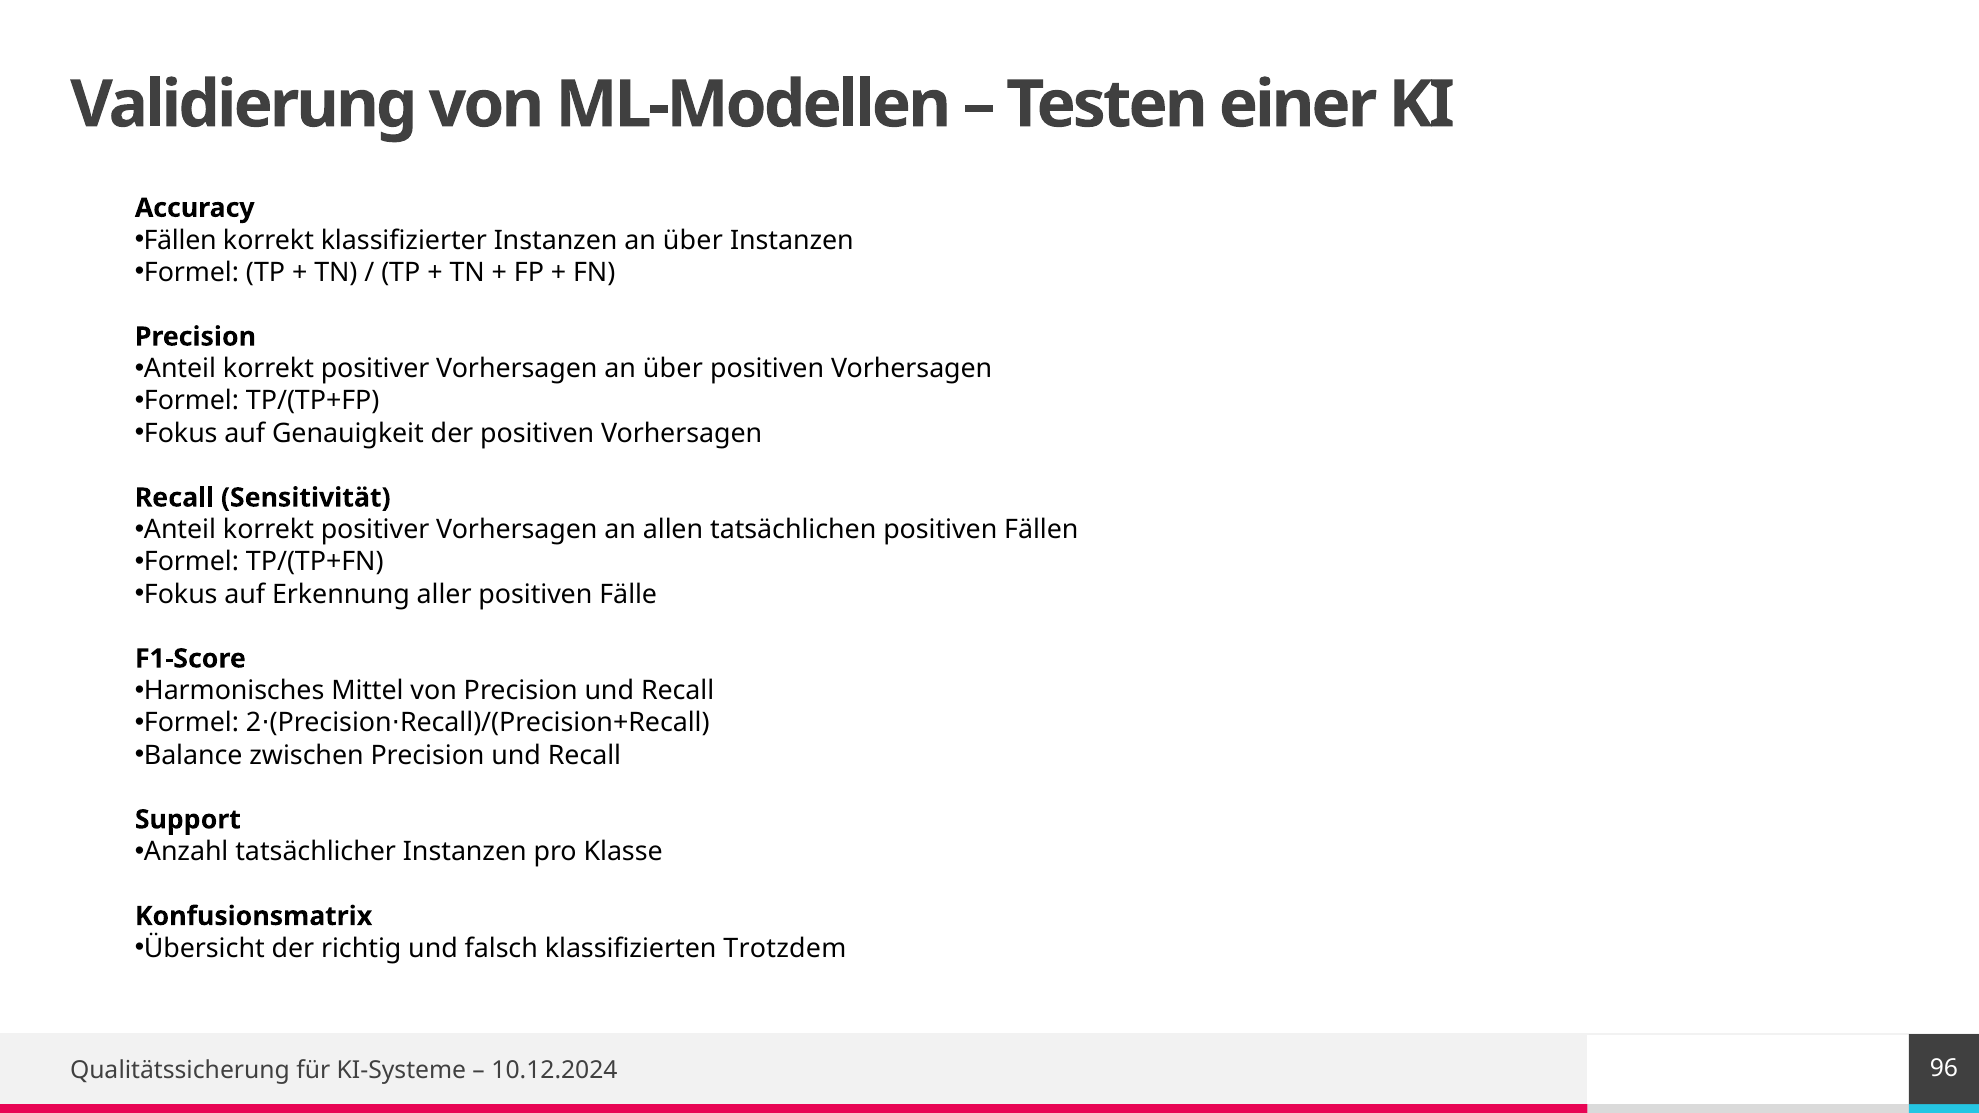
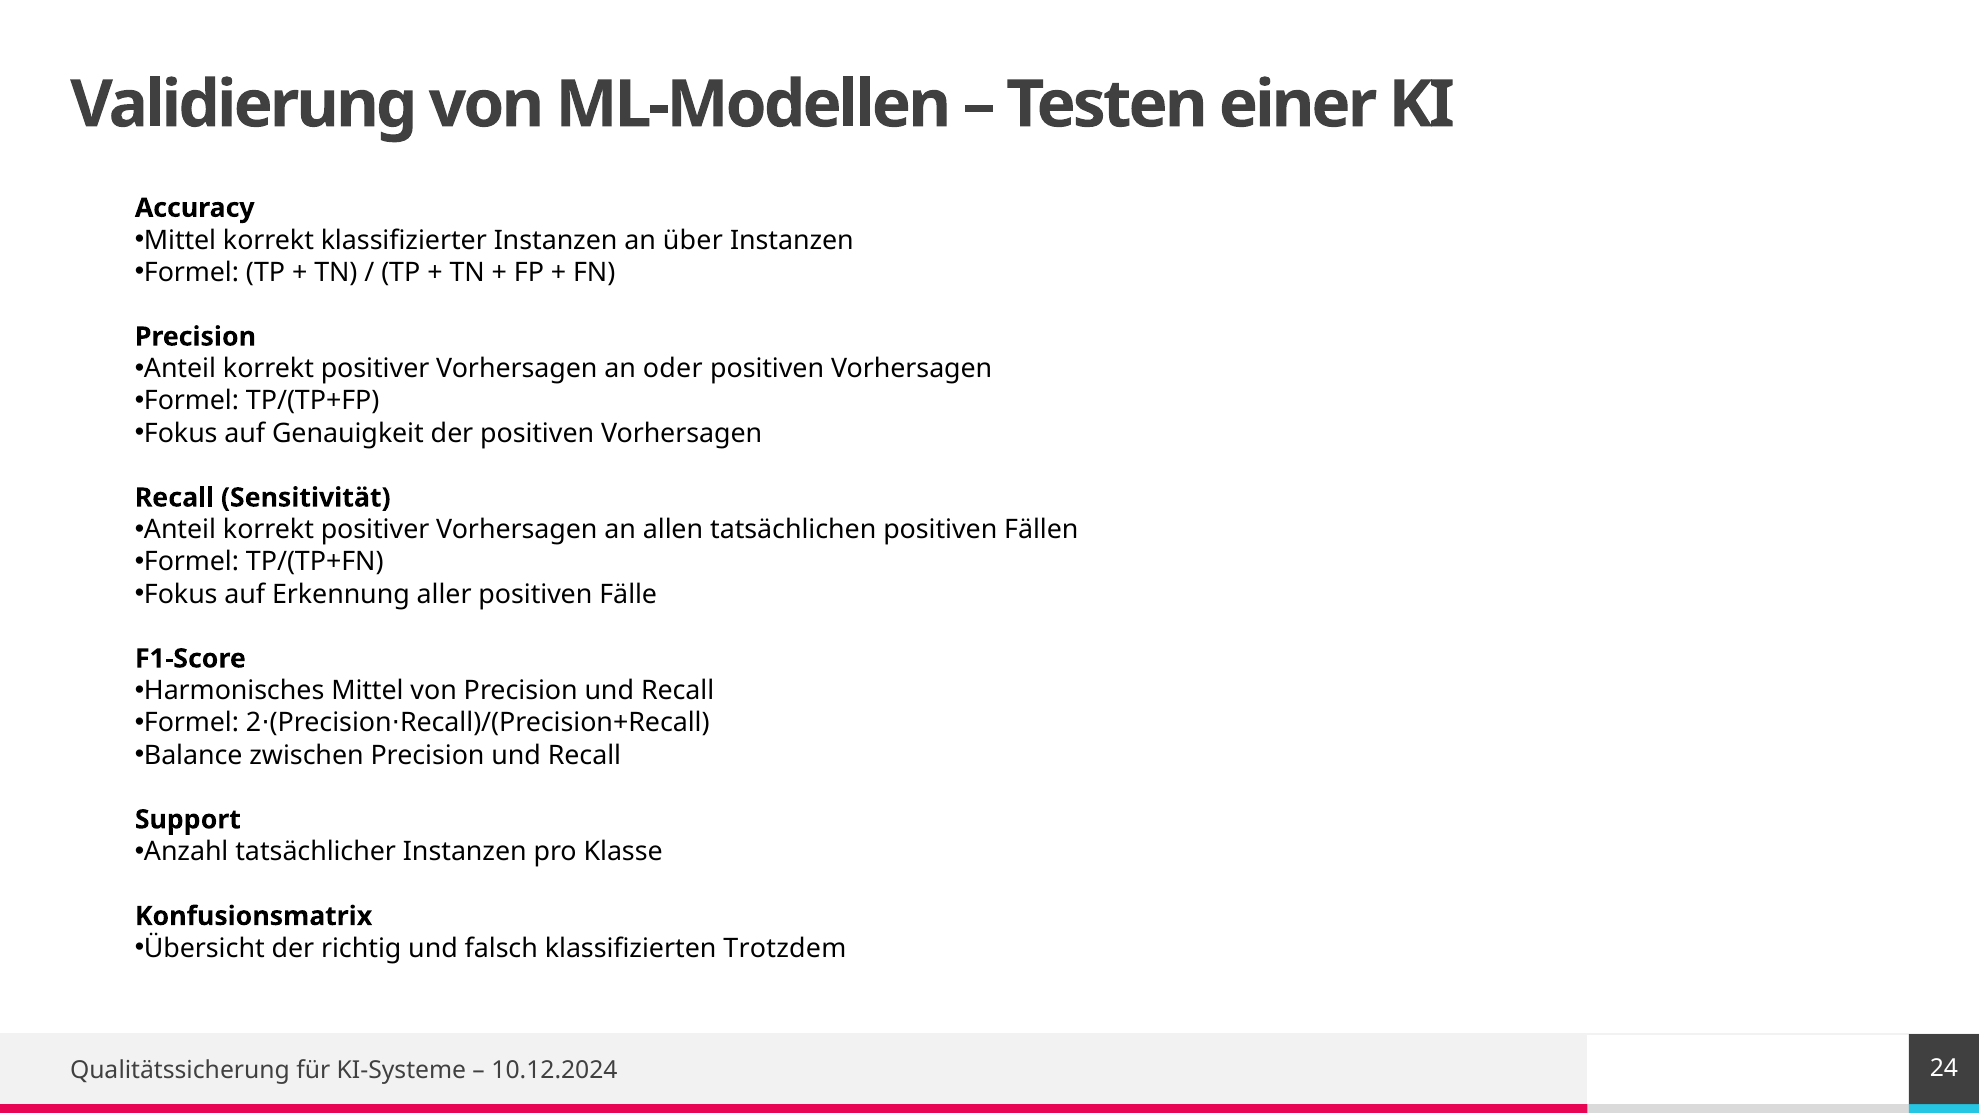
Fällen: Fällen -> Mittel (180, 240)
Vorhersagen an über: über -> oder (673, 369)
96: 96 -> 24 (1944, 1069)
